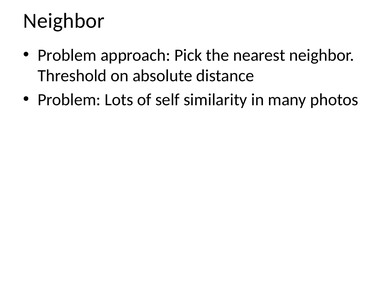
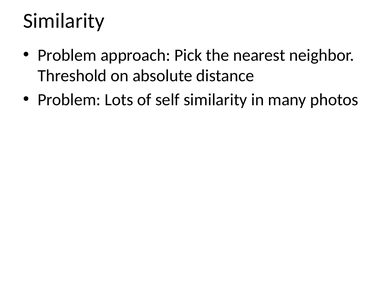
Neighbor: Neighbor -> Similarity (64, 21)
